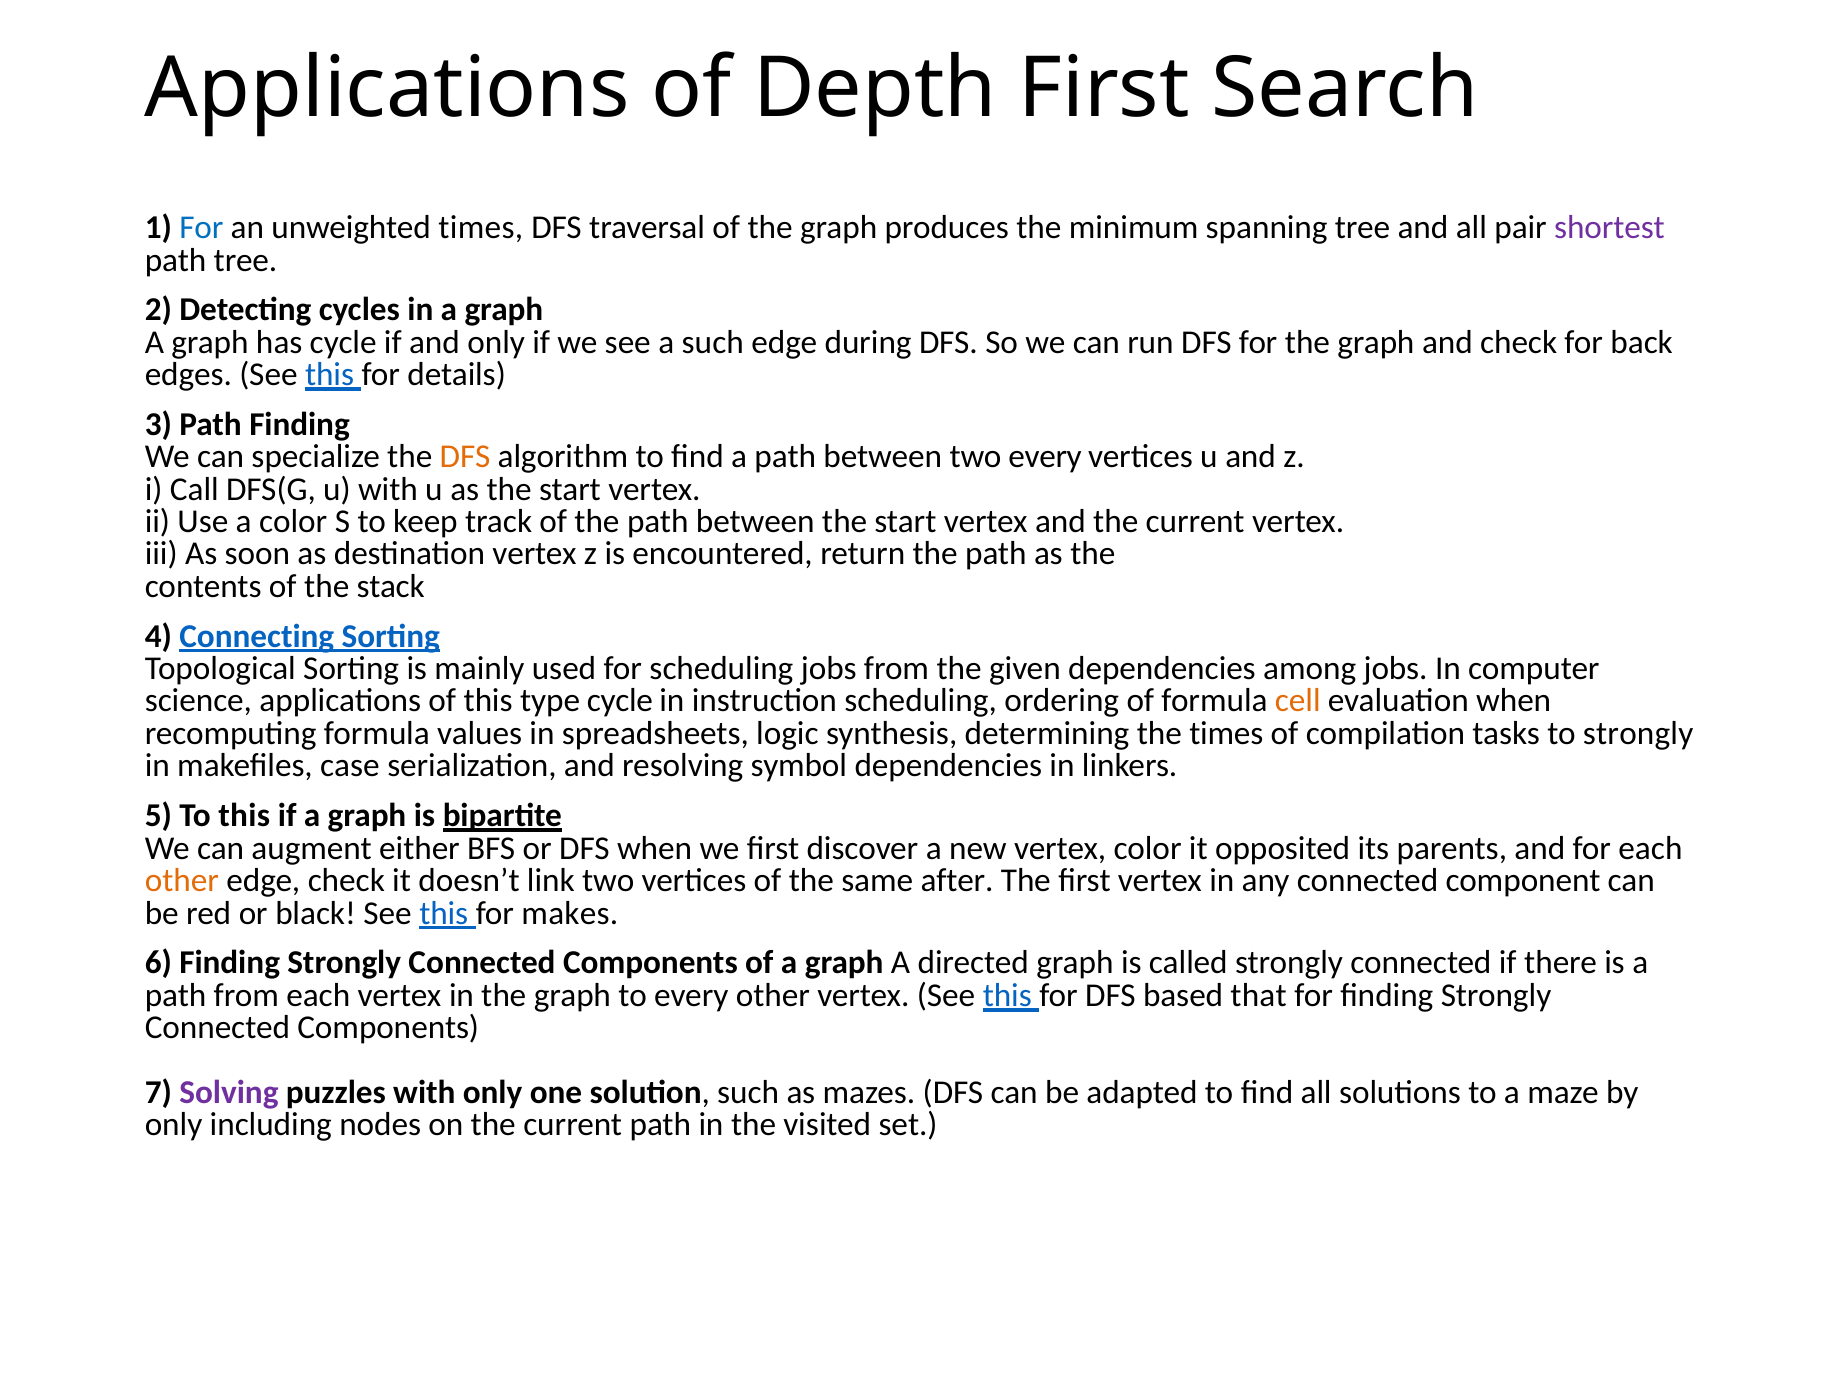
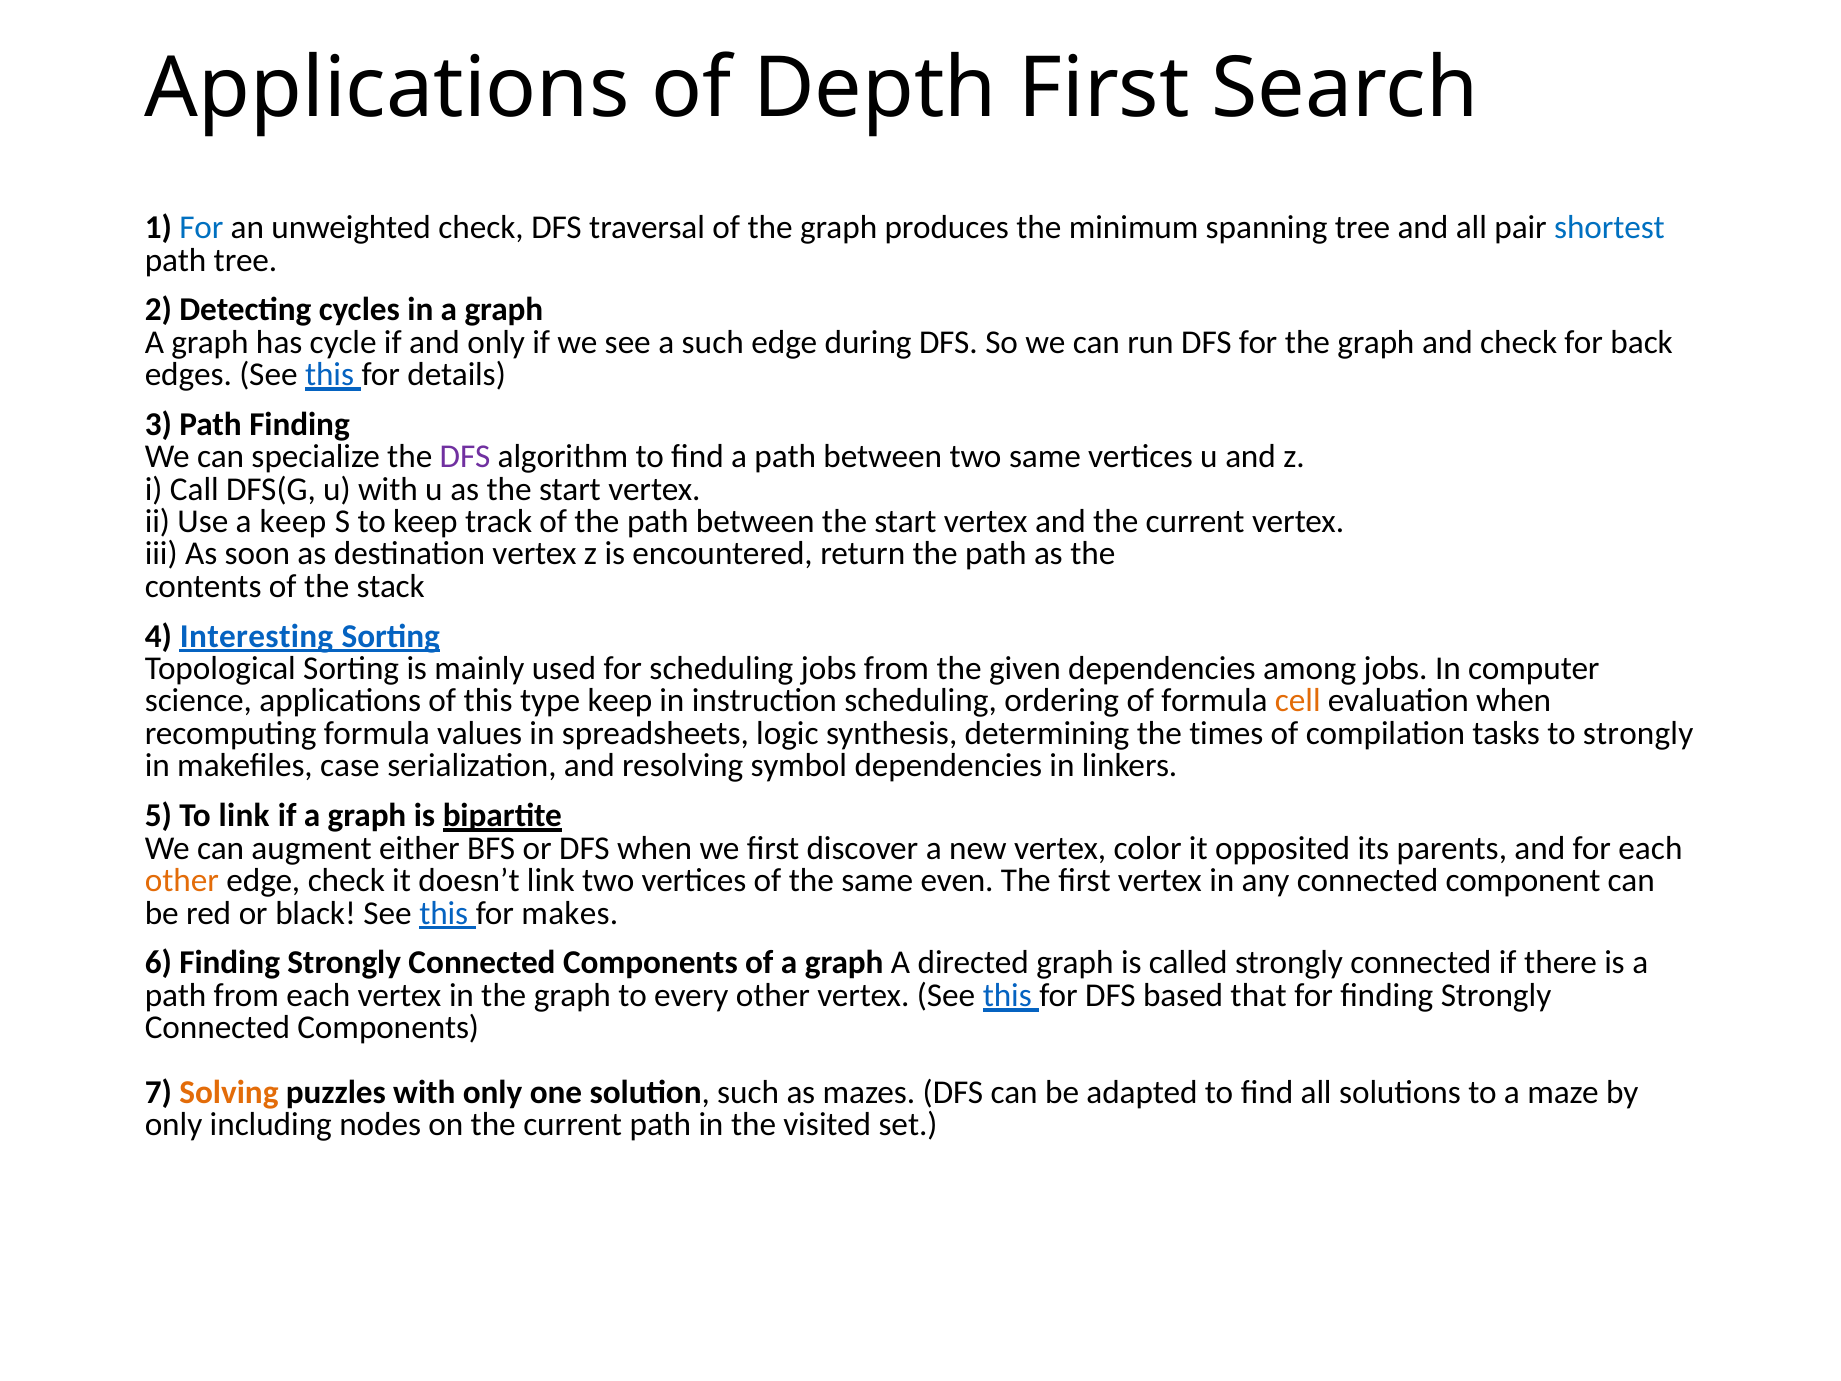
unweighted times: times -> check (481, 228)
shortest colour: purple -> blue (1609, 228)
DFS colour: orange -> purple (465, 457)
two every: every -> same (1045, 457)
a color: color -> keep (293, 521)
Connecting: Connecting -> Interesting (257, 636)
type cycle: cycle -> keep (620, 701)
To this: this -> link (244, 815)
after: after -> even (957, 880)
Solving colour: purple -> orange (229, 1092)
